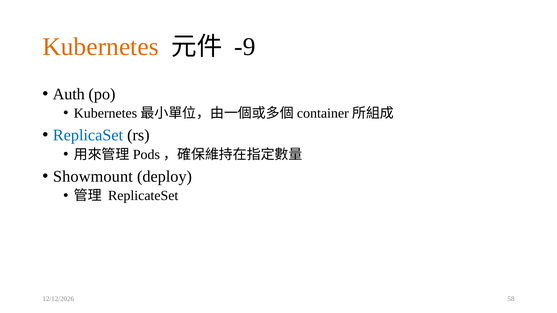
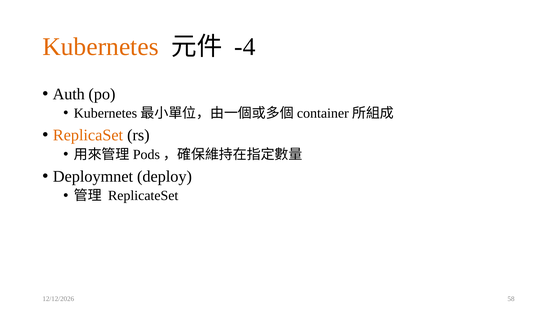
-9: -9 -> -4 (245, 47)
ReplicaSet colour: blue -> orange (88, 135)
Showmount: Showmount -> Deploymnet (93, 177)
